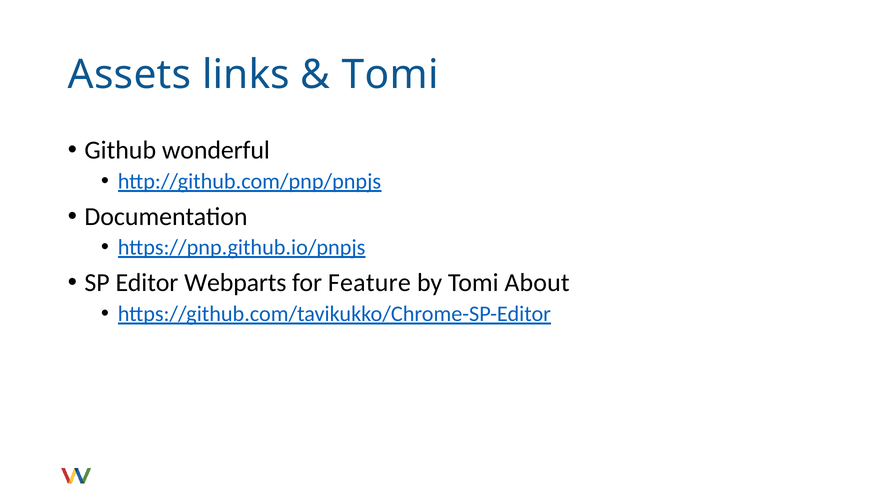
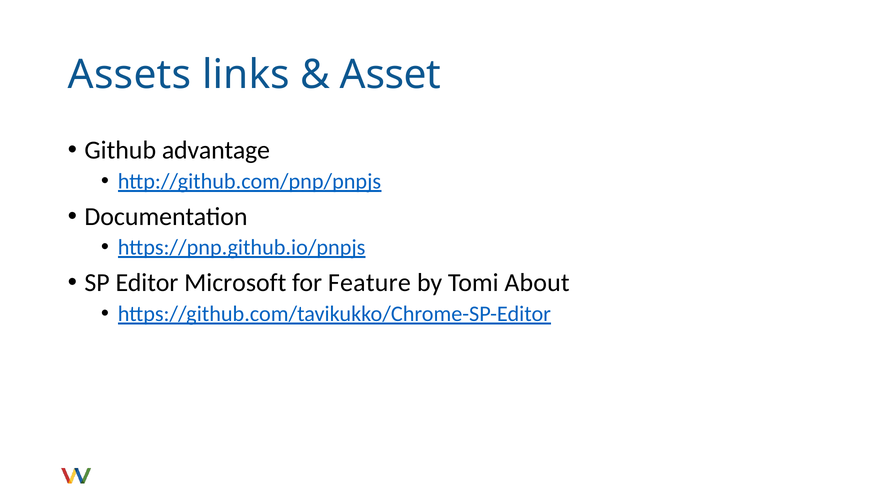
Tomi: Tomi -> Asset (391, 75)
wonderful: wonderful -> advantage (216, 150)
Webparts: Webparts -> Microsoft (235, 283)
